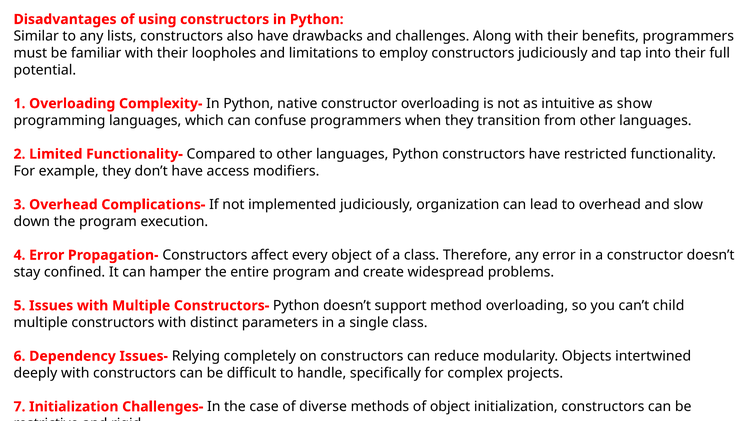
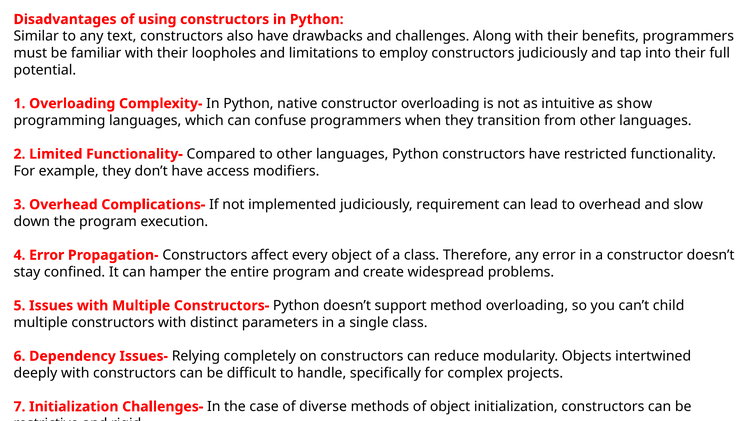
lists: lists -> text (122, 36)
organization: organization -> requirement (458, 205)
